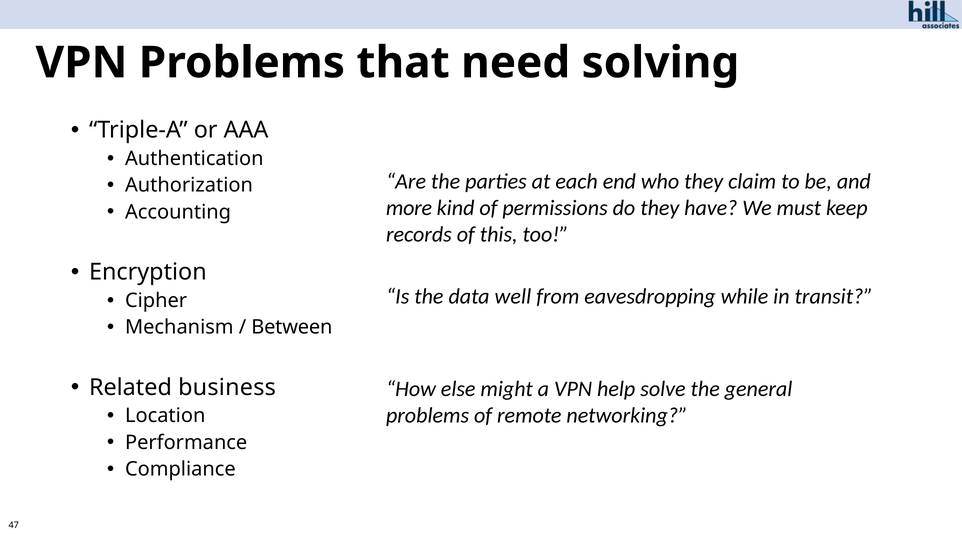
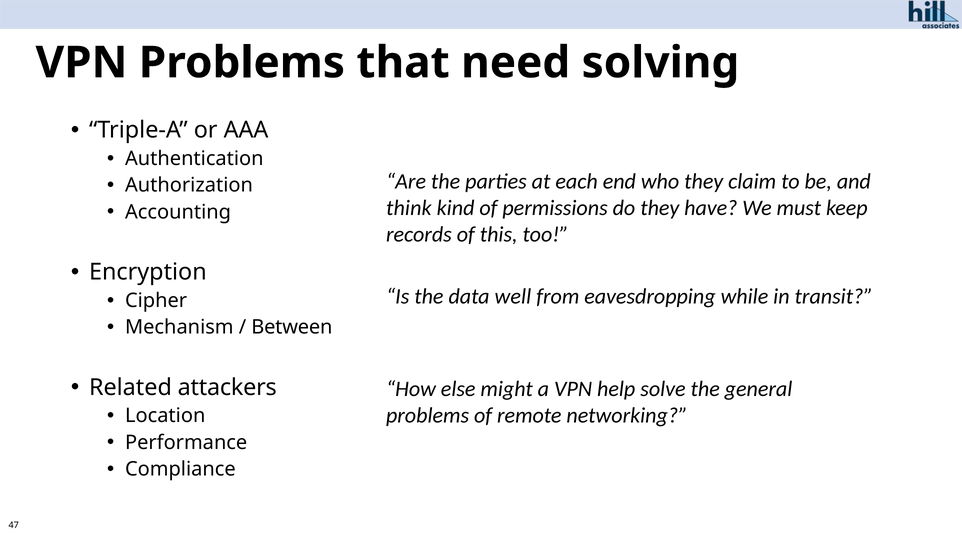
more: more -> think (409, 208)
business: business -> attackers (227, 387)
